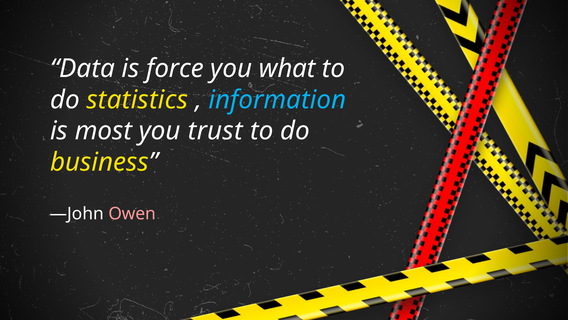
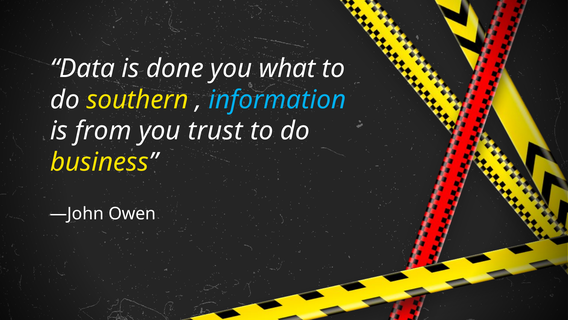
force: force -> done (175, 68)
statistics: statistics -> southern (137, 100)
most: most -> from (103, 131)
Owen colour: pink -> white (132, 213)
